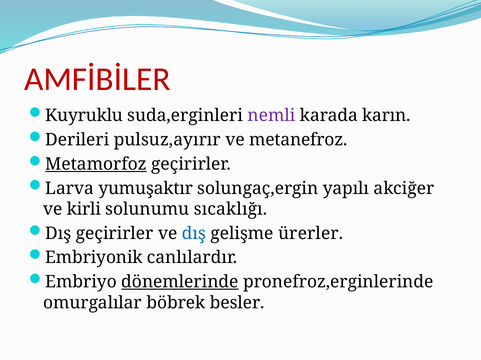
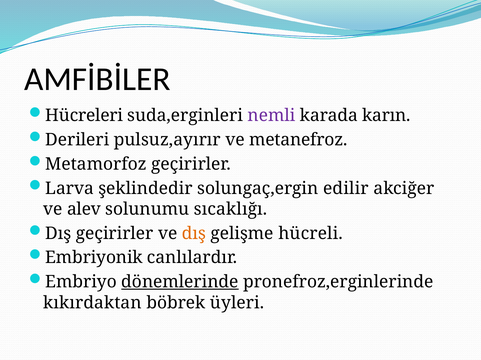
AMFİBİLER colour: red -> black (97, 79)
Kuyruklu: Kuyruklu -> Hücreleri (84, 116)
Metamorfoz underline: present -> none (96, 164)
yumuşaktır: yumuşaktır -> şeklindedir (146, 189)
yapılı: yapılı -> edilir (346, 189)
kirli: kirli -> alev (84, 210)
dış colour: blue -> orange (194, 234)
ürerler: ürerler -> hücreli (311, 234)
omurgalılar: omurgalılar -> kıkırdaktan (92, 303)
besler: besler -> üyleri (237, 303)
